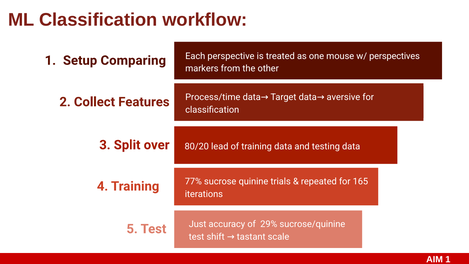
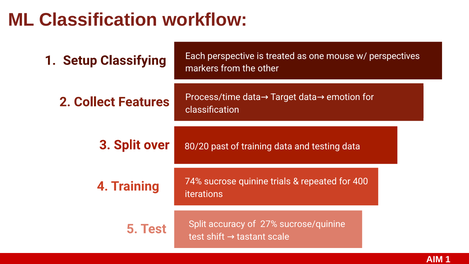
Comparing: Comparing -> Classifying (133, 60)
aversive: aversive -> emotion (343, 97)
lead: lead -> past (220, 146)
77%: 77% -> 74% (193, 181)
165: 165 -> 400 (360, 181)
Test Just: Just -> Split (198, 224)
29%: 29% -> 27% (269, 224)
